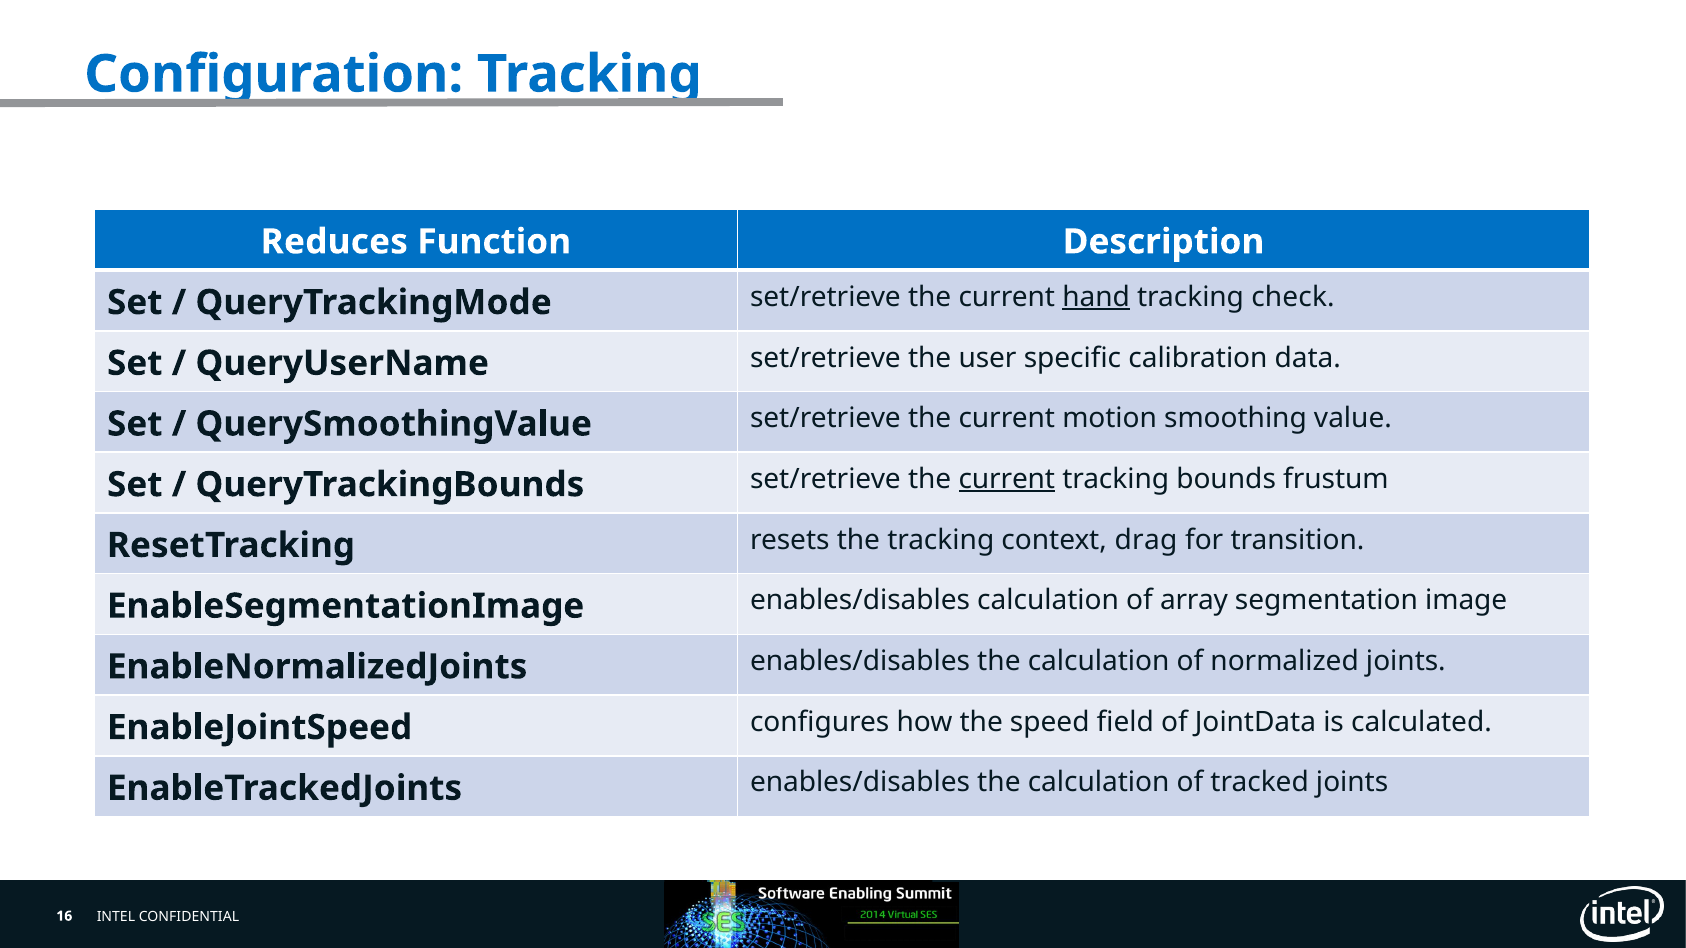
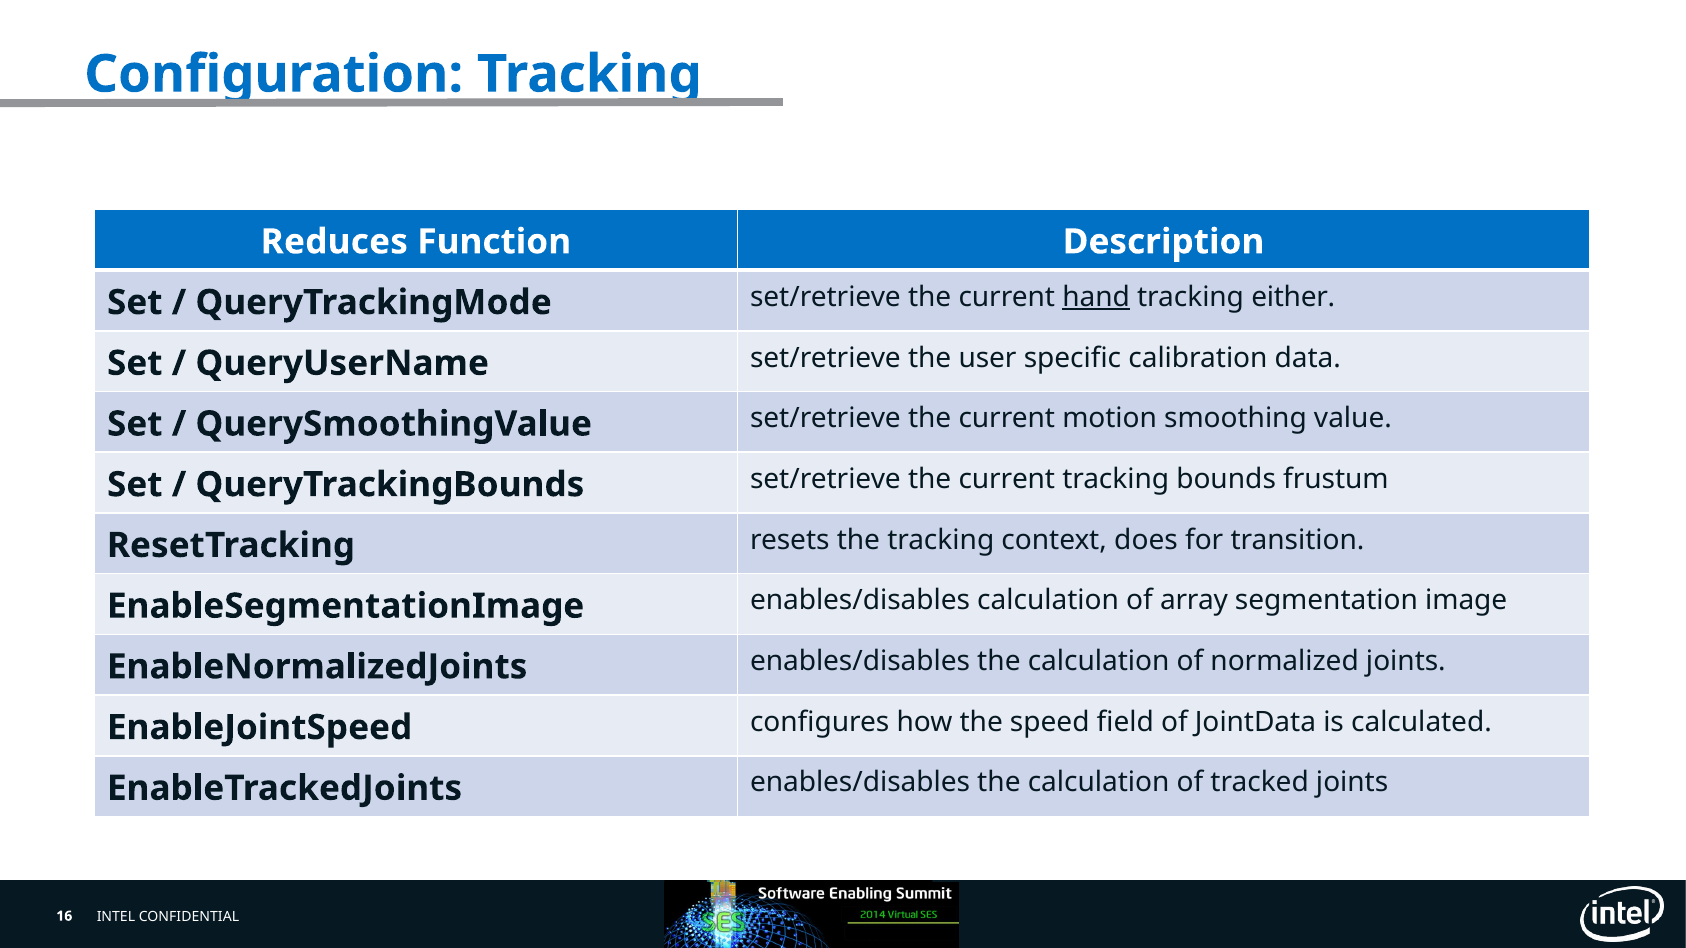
check: check -> either (1293, 297)
current underline: present -> none (1007, 479)
drag: drag -> does (1146, 540)
